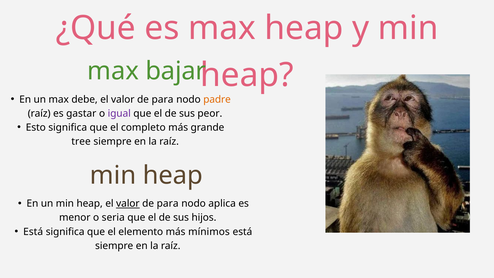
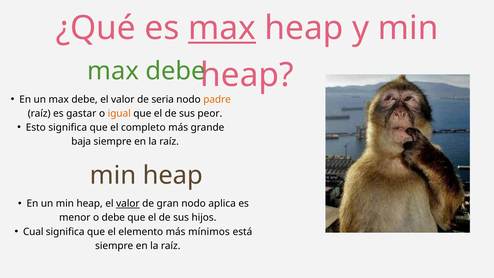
max underline: none -> present (222, 28)
bajar: bajar -> debe (176, 71)
para: para -> seria (163, 99)
igual colour: purple -> orange (119, 113)
tree: tree -> baja (81, 142)
para: para -> gran (168, 204)
o seria: seria -> debe (113, 218)
Está: Está -> Cual (33, 232)
